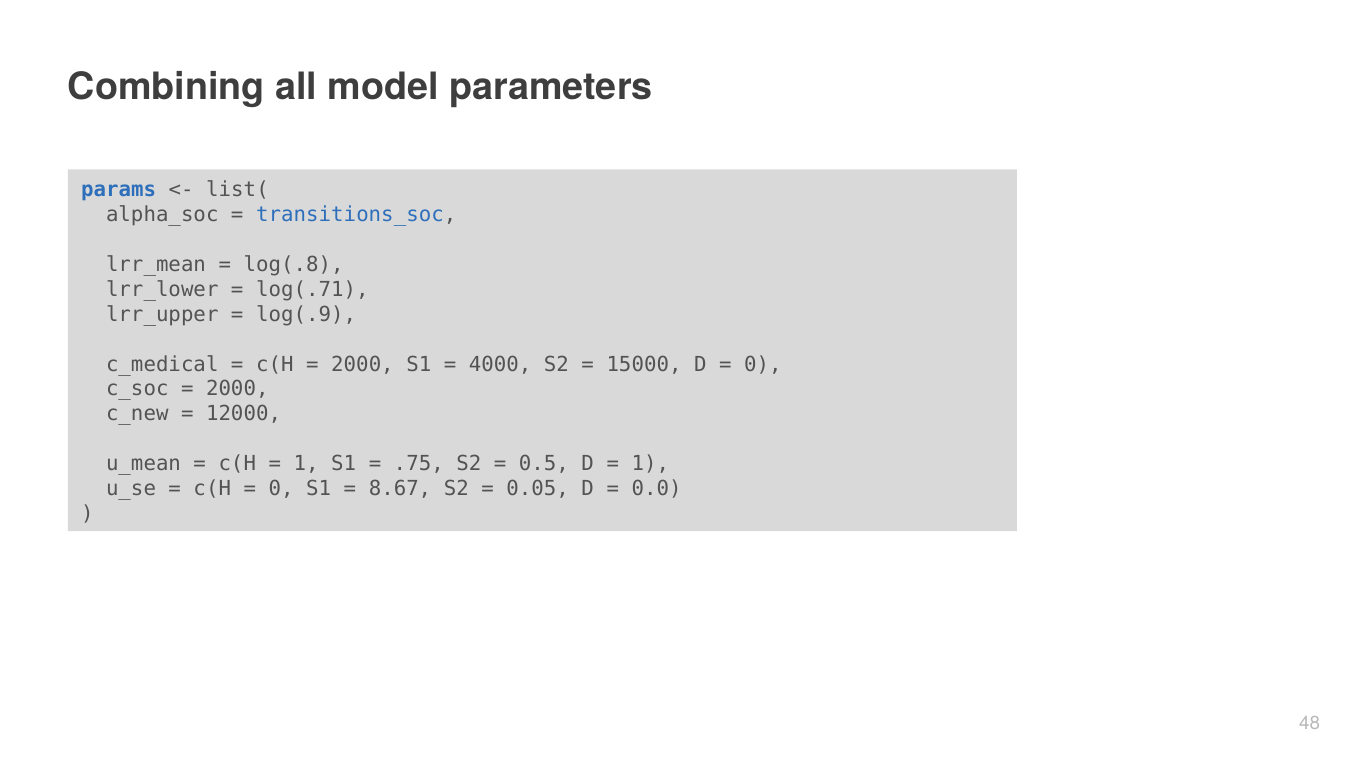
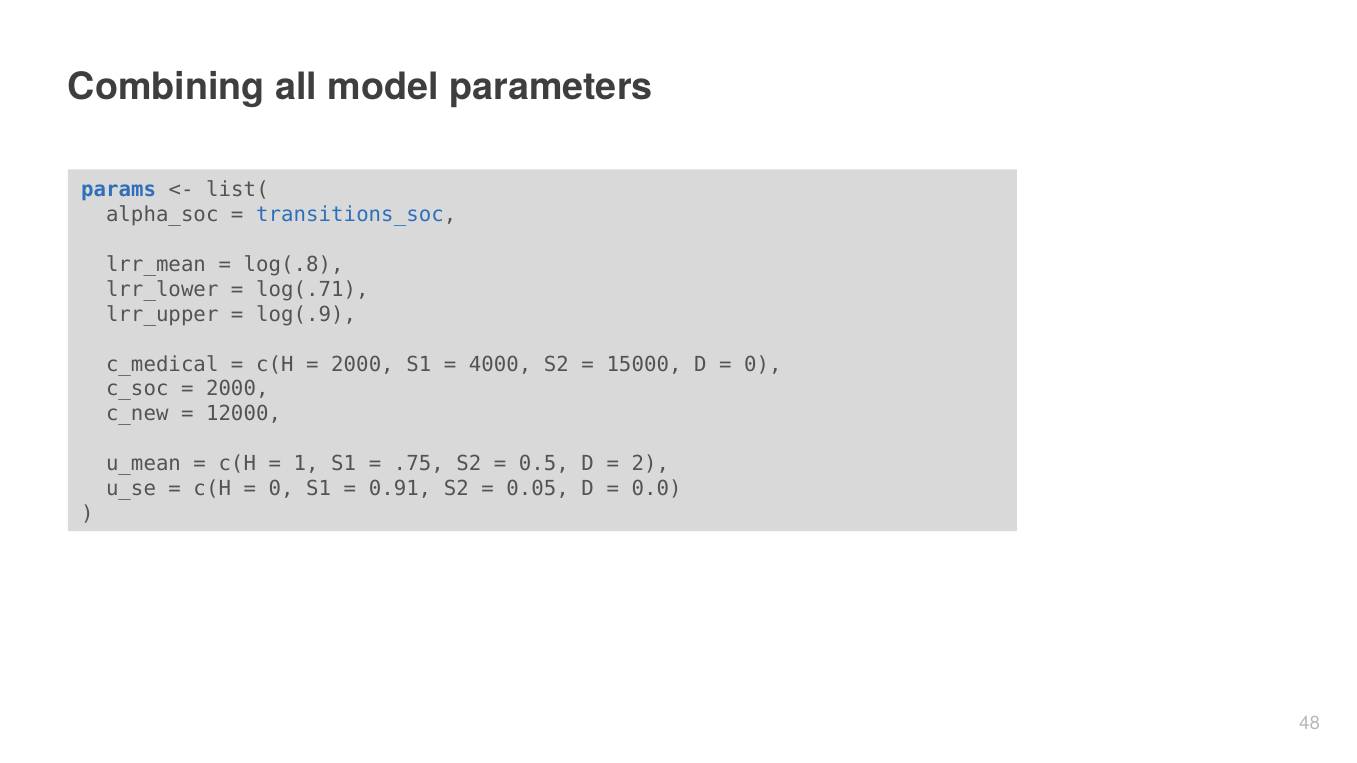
1: 1 -> 2 (650, 464)
8.67: 8.67 -> 0.91 (400, 489)
